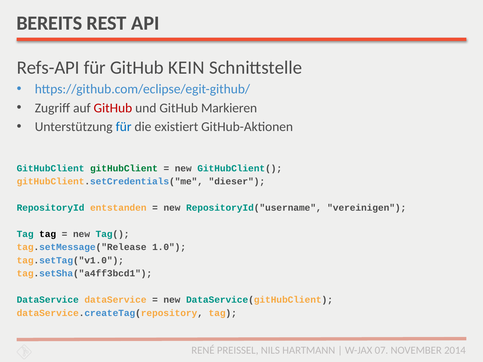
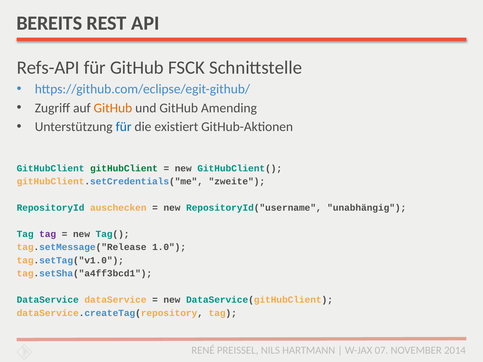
KEIN: KEIN -> FSCK (186, 68)
GitHub colour: red -> orange (113, 108)
Markieren: Markieren -> Amending (229, 108)
dieser: dieser -> zweite (237, 182)
entstanden: entstanden -> auschecken (118, 208)
vereinigen: vereinigen -> unabhängig (367, 208)
tag colour: black -> purple (48, 234)
